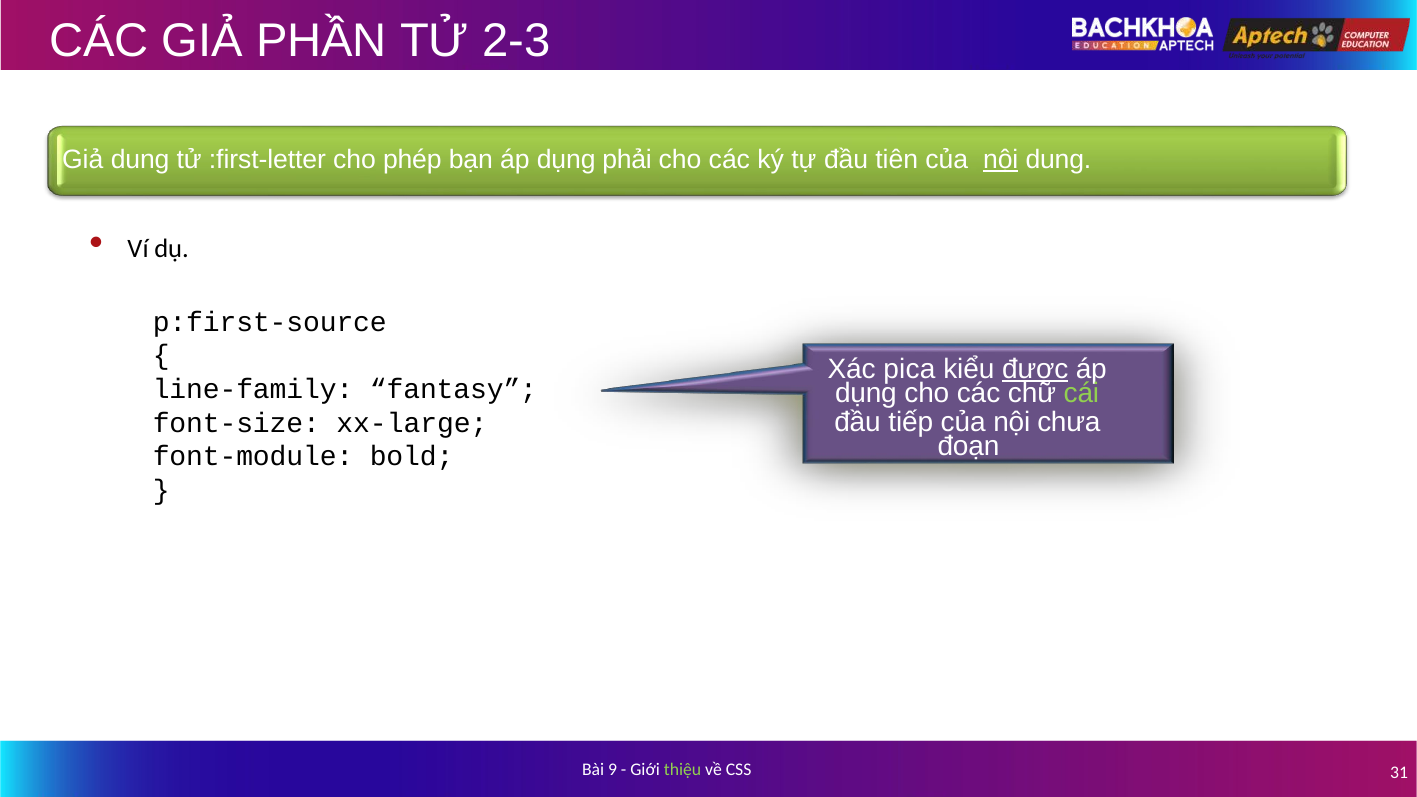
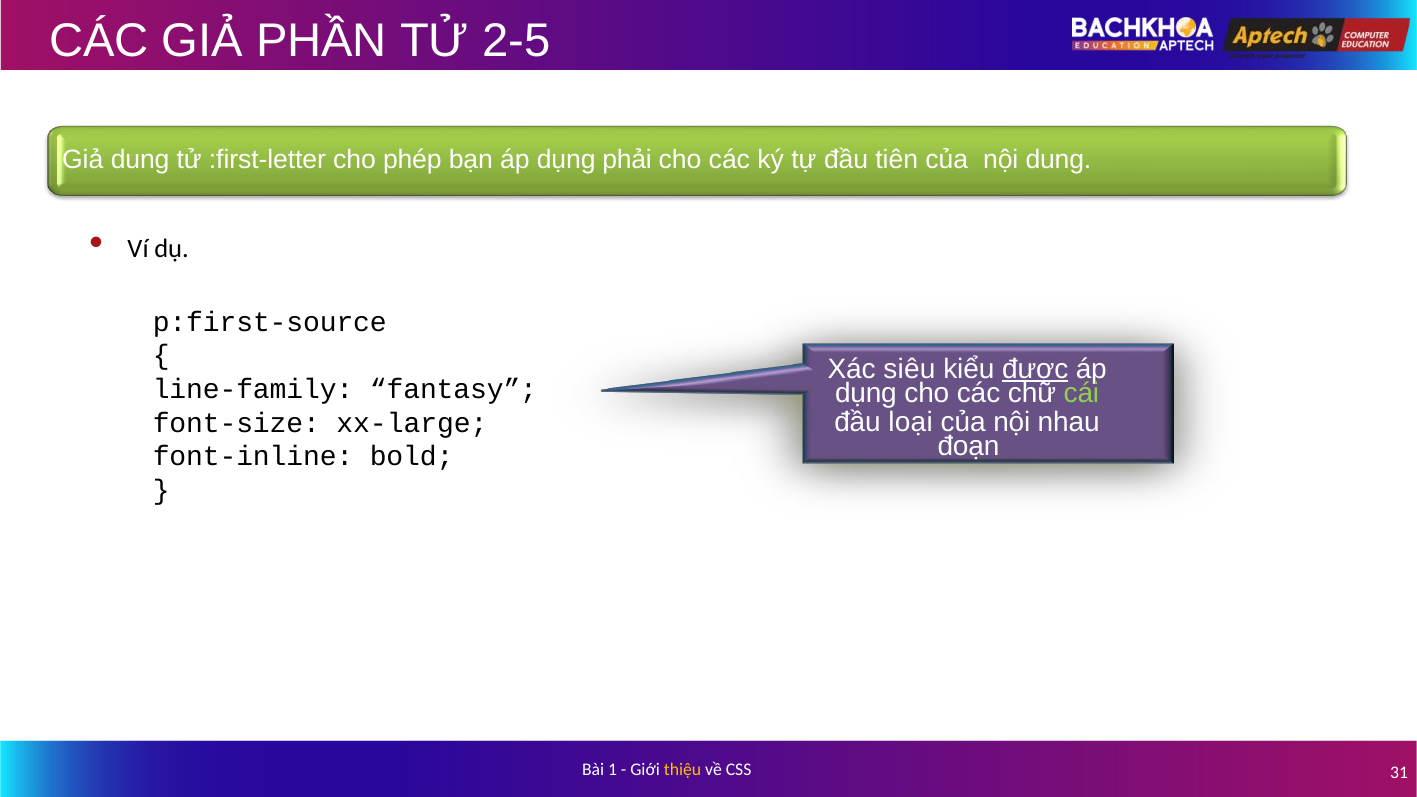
2-3: 2-3 -> 2-5 (516, 41)
nội underline: present -> none (1001, 159)
pica: pica -> siêu (909, 369)
tiếp: tiếp -> loại (911, 422)
chưa: chưa -> nhau (1069, 422)
font-module: font-module -> font-inline (253, 456)
9: 9 -> 1 (613, 770)
thiệu colour: light green -> yellow (683, 770)
